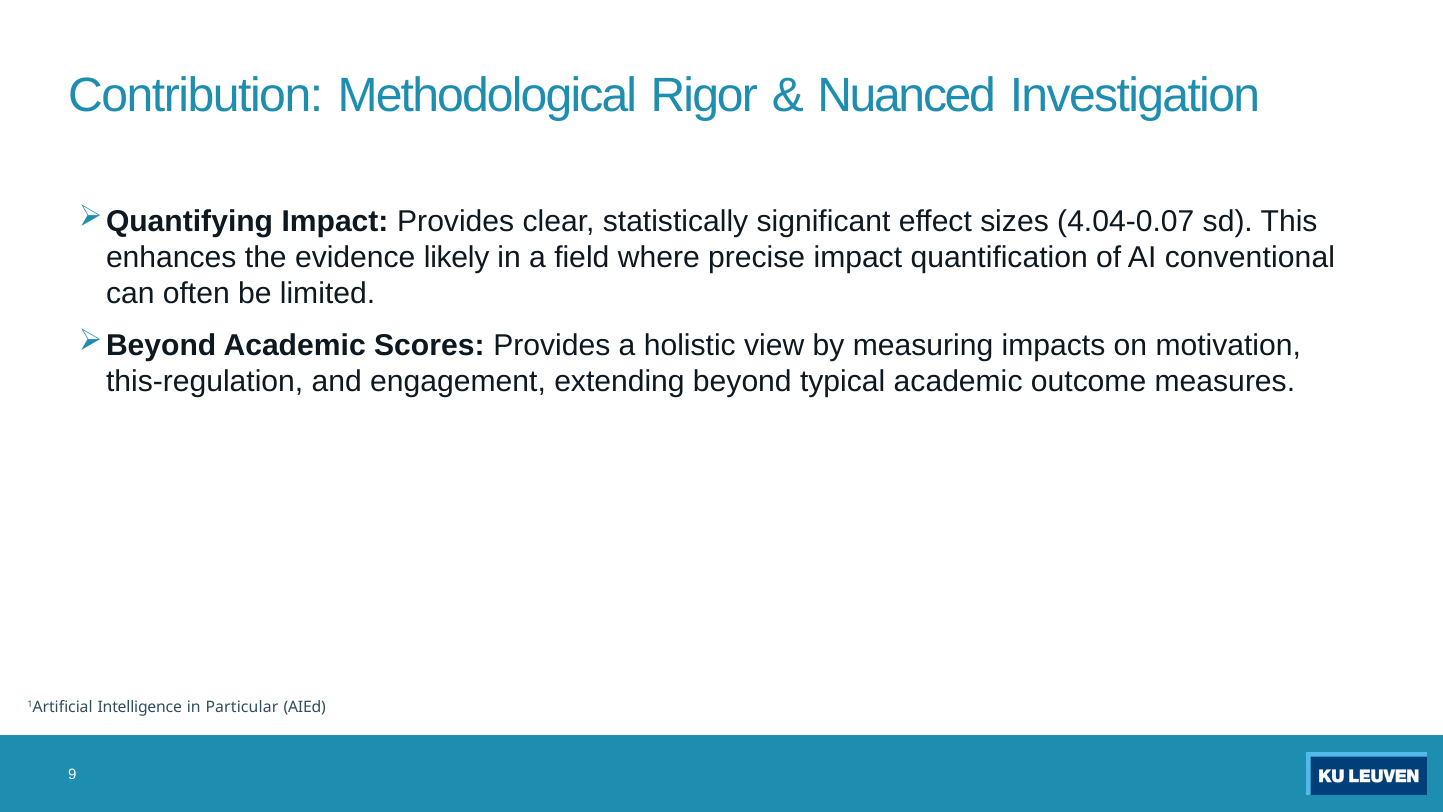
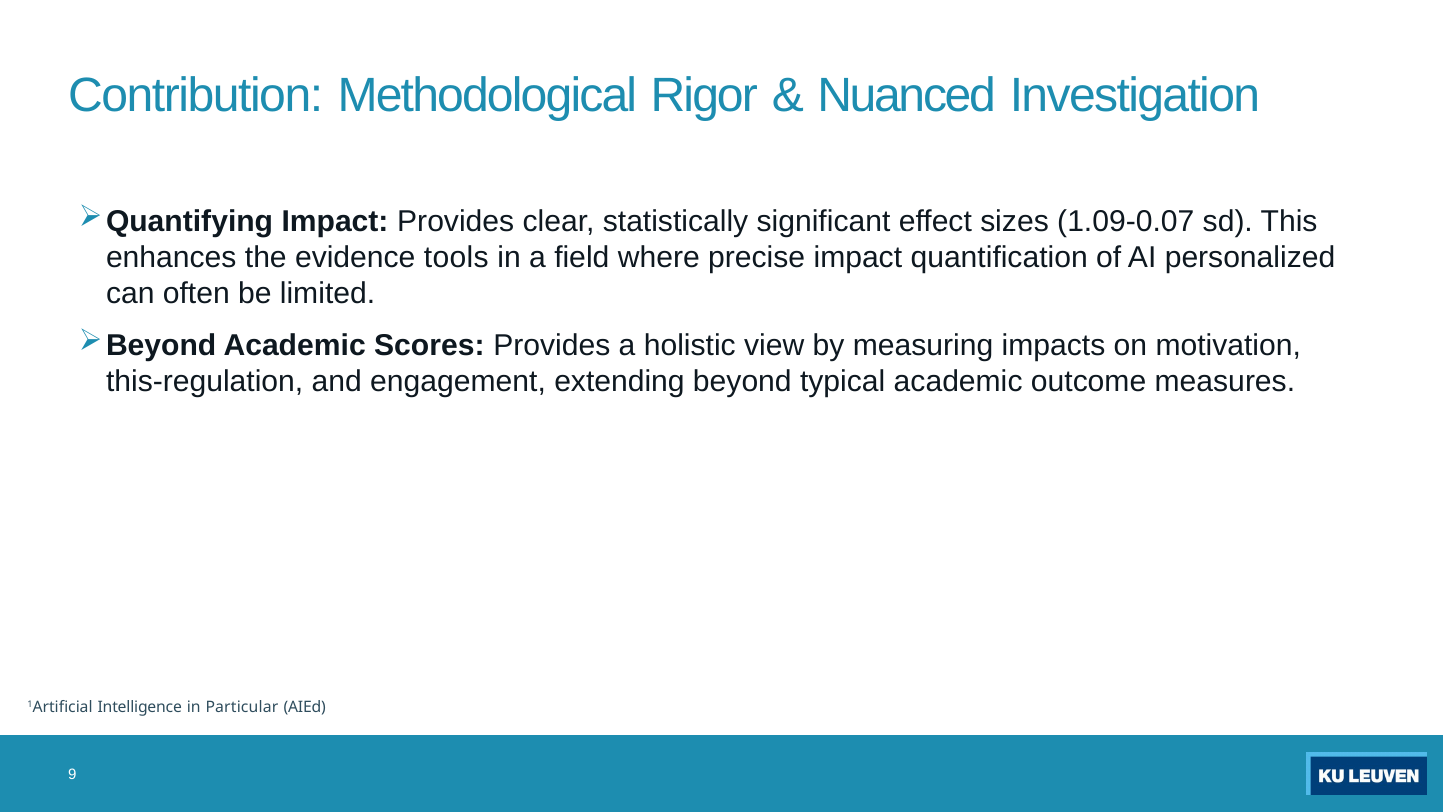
4.04-0.07: 4.04-0.07 -> 1.09-0.07 (1126, 222)
likely: likely -> tools (456, 258)
conventional: conventional -> personalized (1250, 258)
